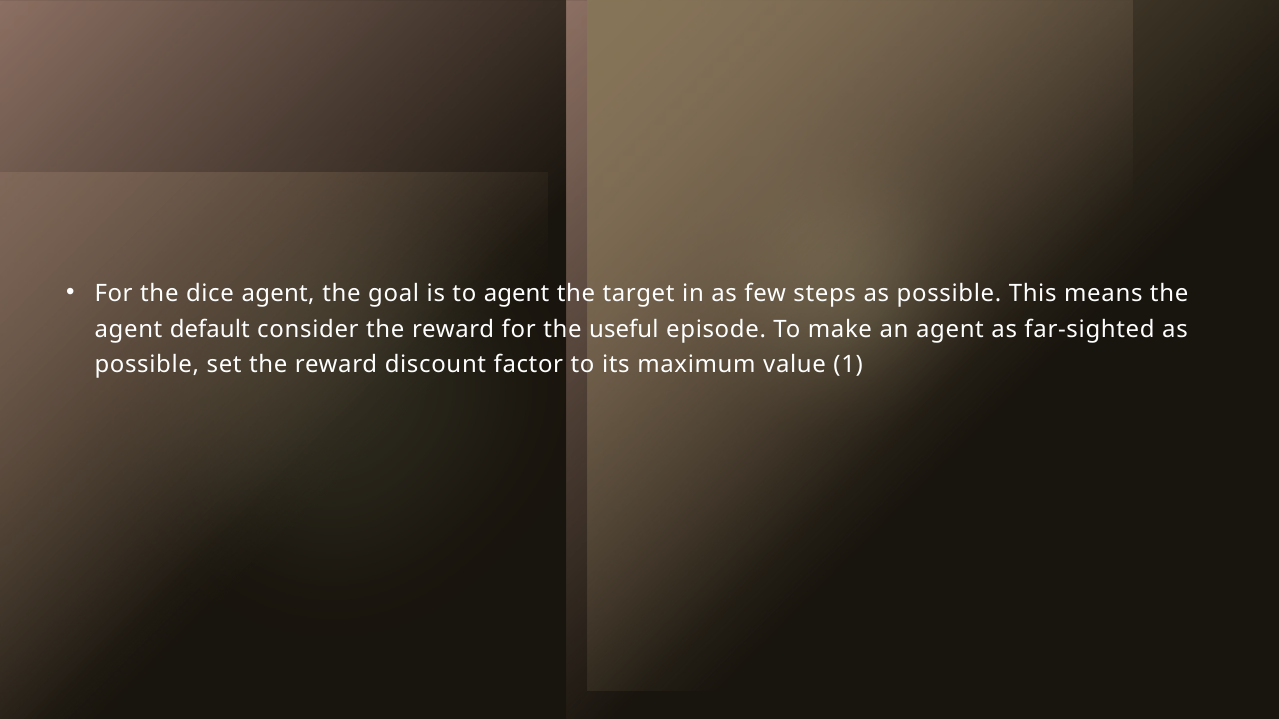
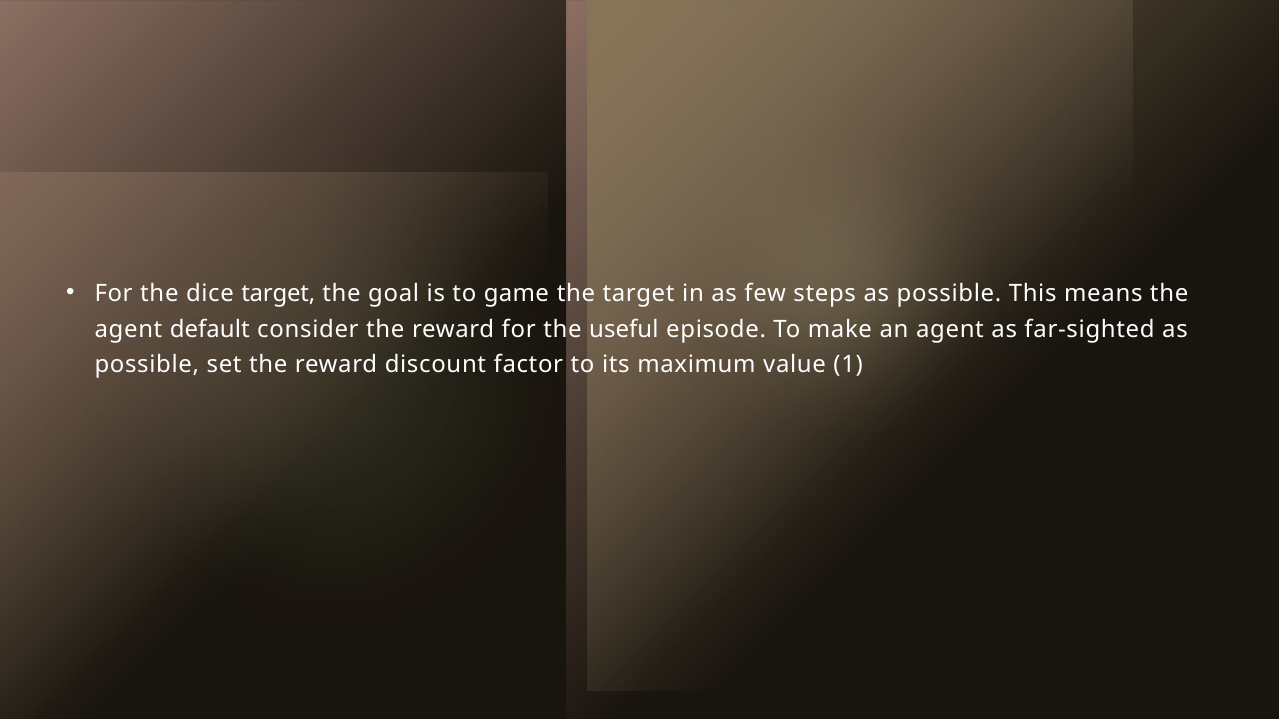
dice agent: agent -> target (278, 293)
to agent: agent -> game (516, 293)
